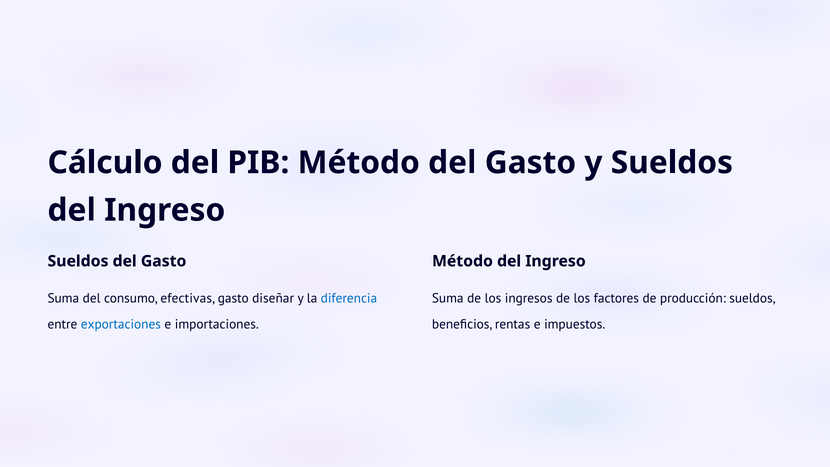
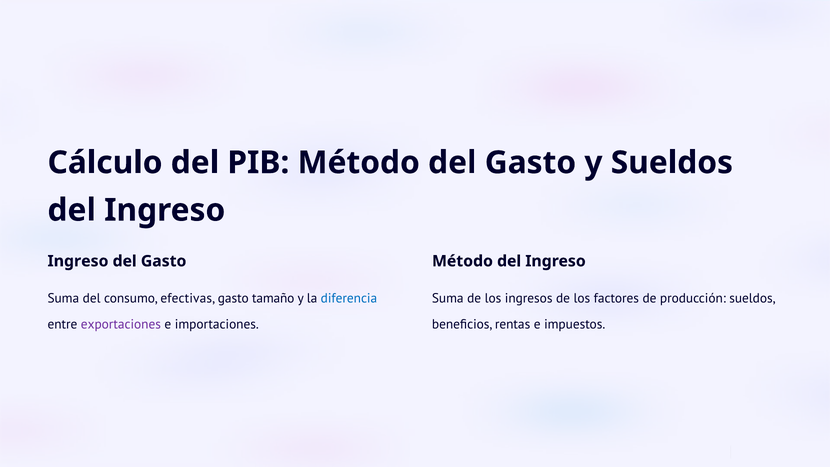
Sueldos: Sueldos -> Ingreso (78, 261)
diseñar: diseñar -> tamaño (273, 298)
exportaciones colour: blue -> purple (121, 324)
